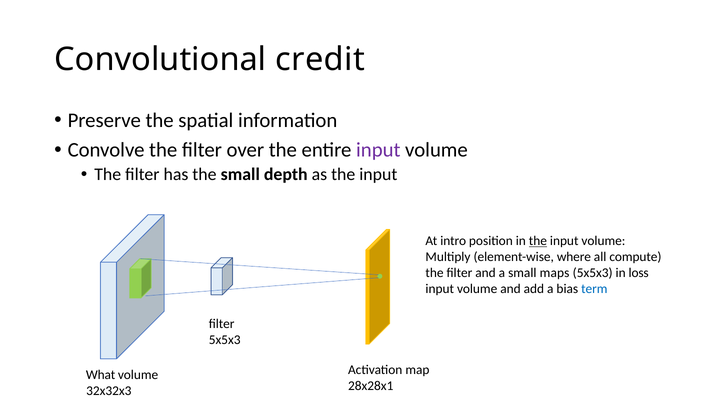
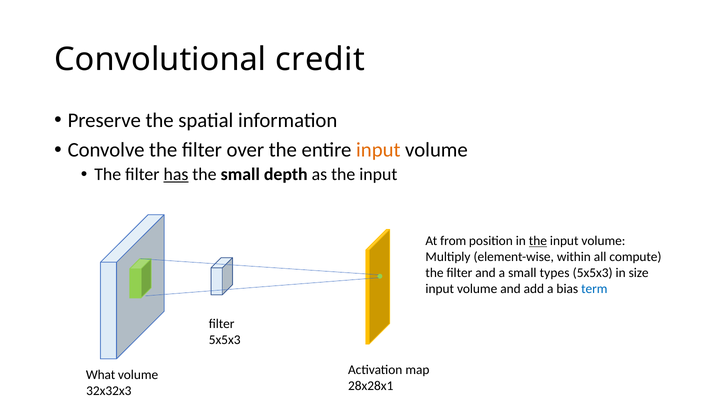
input colour: purple -> orange (378, 150)
has underline: none -> present (176, 175)
intro: intro -> from (453, 241)
where: where -> within (574, 257)
maps: maps -> types (555, 273)
loss: loss -> size (639, 273)
